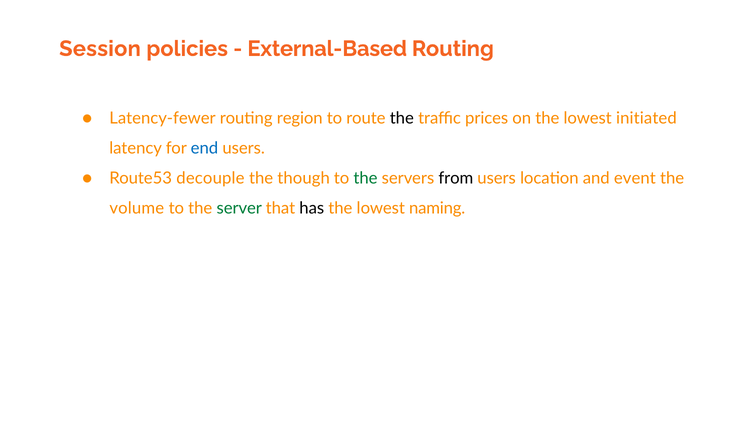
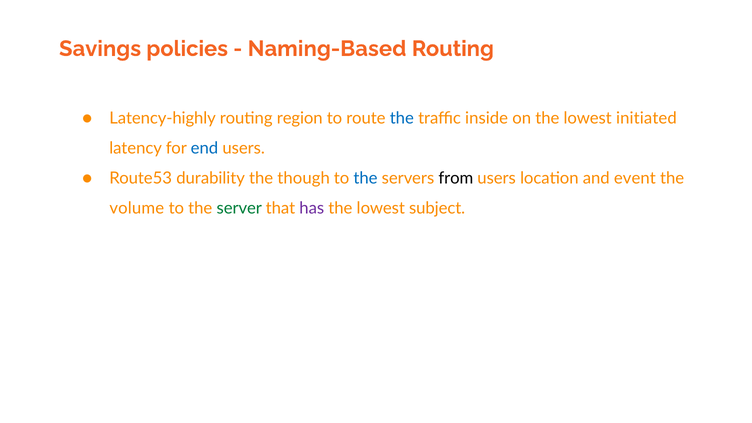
Session: Session -> Savings (100, 49)
External-Based: External-Based -> Naming-Based (327, 49)
Latency-fewer: Latency-fewer -> Latency-highly (163, 118)
the colour: black -> blue (402, 118)
prices: prices -> inside (487, 118)
decouple: decouple -> durability (211, 178)
the colour: green -> blue (365, 178)
has colour: black -> purple (312, 208)
naming: naming -> subject (437, 208)
